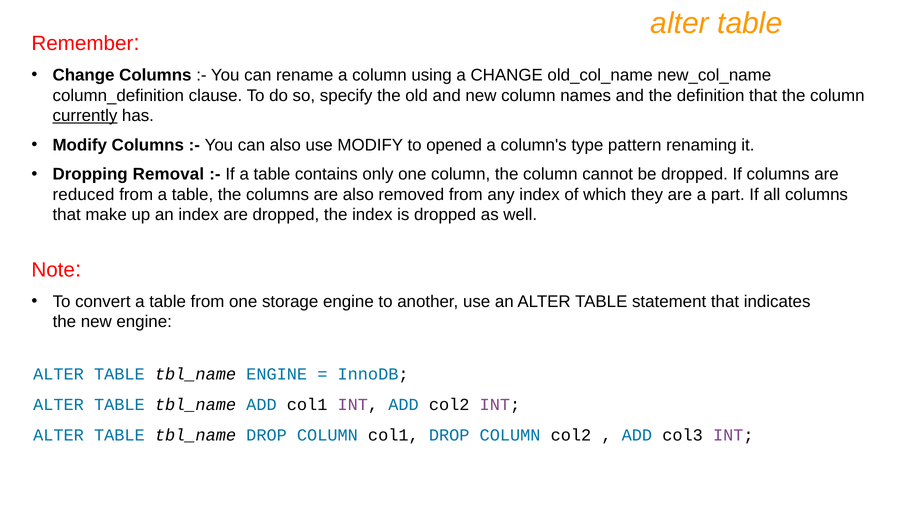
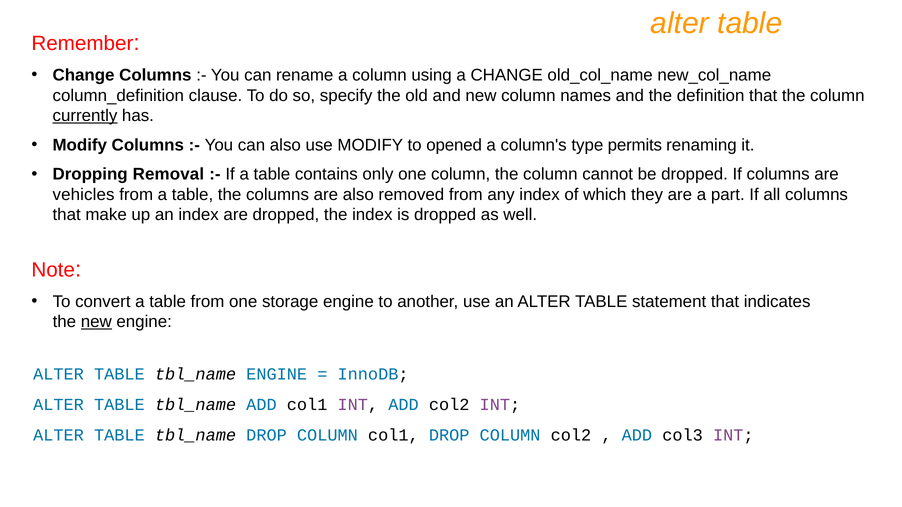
pattern: pattern -> permits (635, 145)
reduced: reduced -> vehicles (84, 195)
new underline: none -> present (96, 322)
